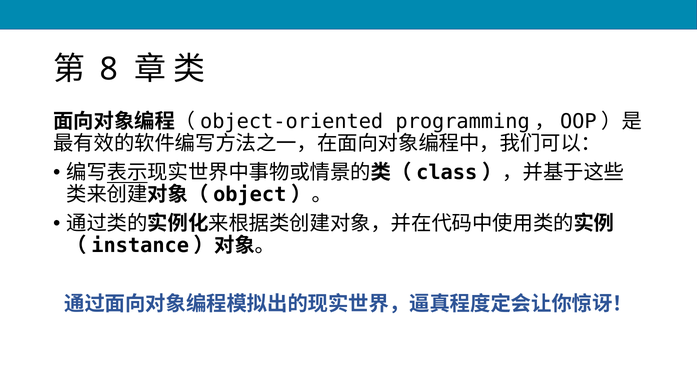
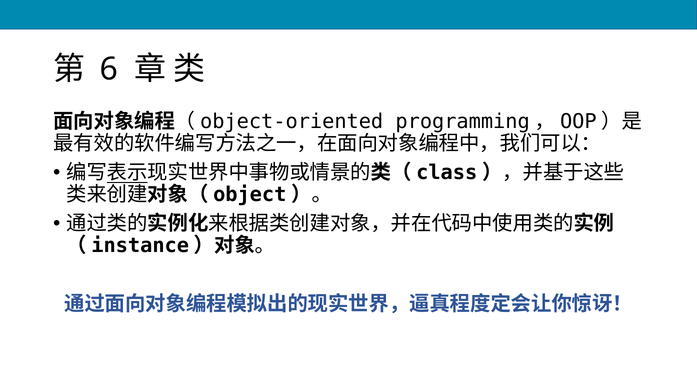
8: 8 -> 6 (109, 69)
